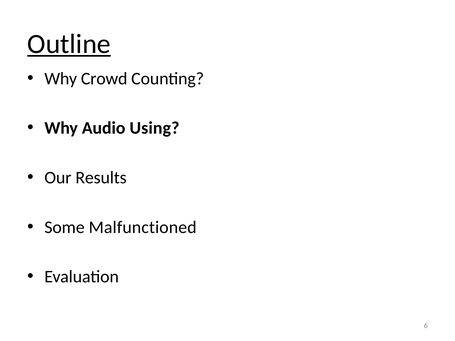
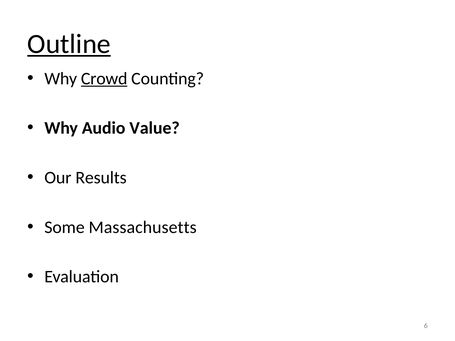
Crowd underline: none -> present (104, 79)
Using: Using -> Value (155, 128)
Malfunctioned: Malfunctioned -> Massachusetts (143, 227)
